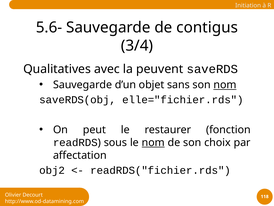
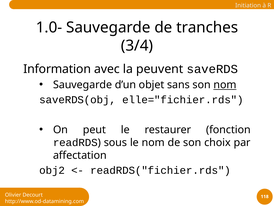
5.6-: 5.6- -> 1.0- (49, 27)
contigus: contigus -> tranches (207, 27)
Qualitatives: Qualitatives -> Information (57, 69)
nom underline: present -> none (153, 142)
